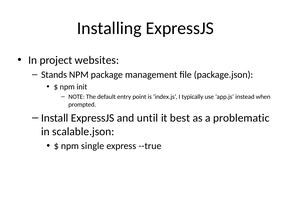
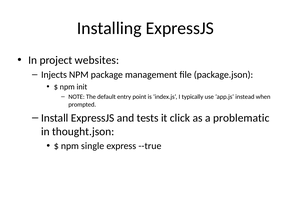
Stands: Stands -> Injects (54, 74)
until: until -> tests (148, 117)
best: best -> click (180, 117)
scalable.json: scalable.json -> thought.json (83, 131)
